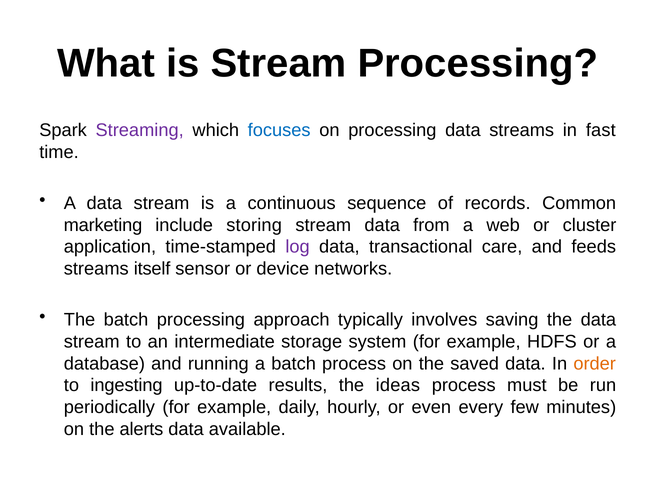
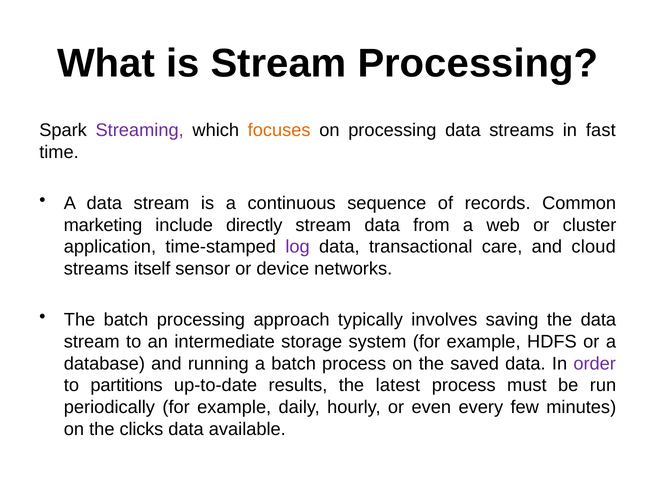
focuses colour: blue -> orange (279, 130)
storing: storing -> directly (254, 225)
feeds: feeds -> cloud (594, 247)
order colour: orange -> purple (595, 364)
ingesting: ingesting -> partitions (127, 385)
ideas: ideas -> latest (398, 385)
alerts: alerts -> clicks (141, 429)
